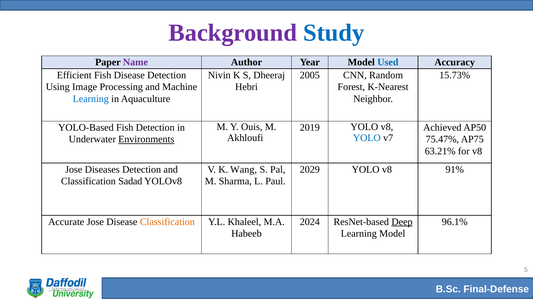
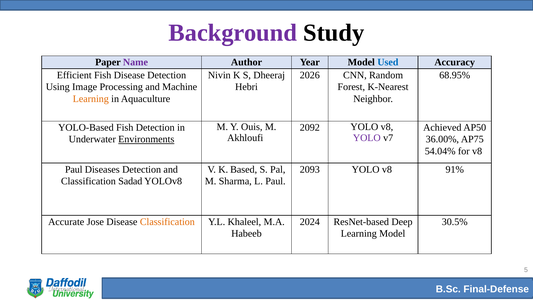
Study colour: blue -> black (334, 33)
2005: 2005 -> 2026 (310, 75)
15.73%: 15.73% -> 68.95% (455, 75)
Learning colour: blue -> orange (91, 99)
2019: 2019 -> 2092 (310, 127)
YOLO colour: blue -> purple (367, 138)
75.47%: 75.47% -> 36.00% (442, 139)
63.21%: 63.21% -> 54.04% (440, 151)
Jose: Jose -> Paul (74, 169)
Wang: Wang -> Based (244, 169)
2029: 2029 -> 2093 (310, 169)
Deep underline: present -> none (402, 222)
96.1%: 96.1% -> 30.5% (455, 222)
